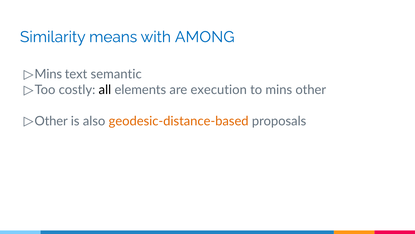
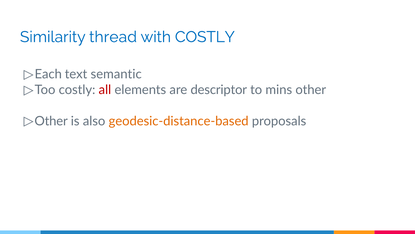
means: means -> thread (113, 37)
with AMONG: AMONG -> COSTLY (205, 37)
Mins: Mins -> Each (48, 74)
all colour: black -> red (105, 90)
execution: execution -> descriptor (219, 90)
